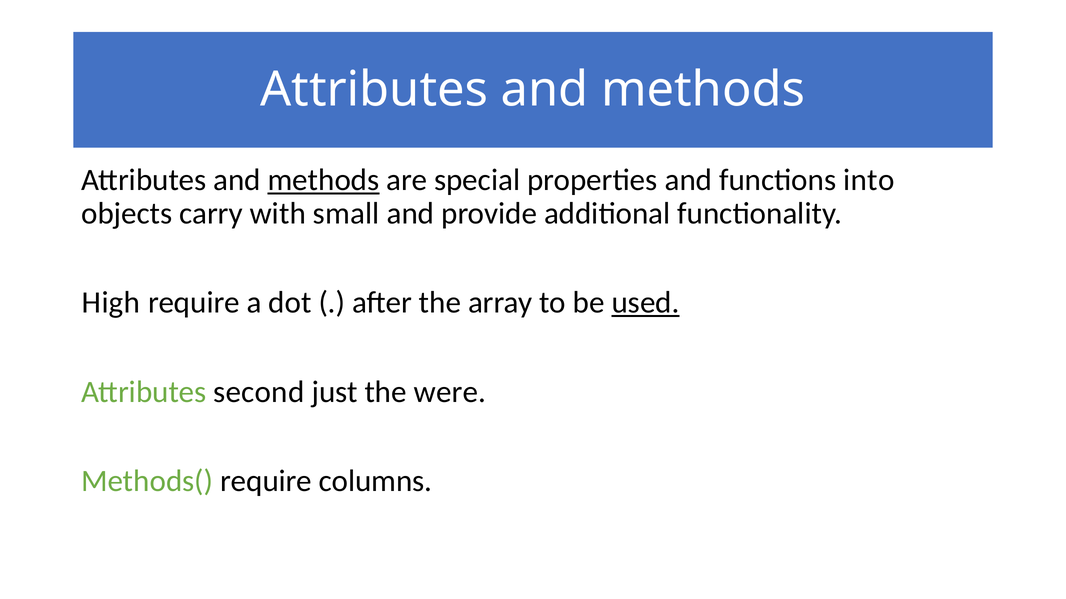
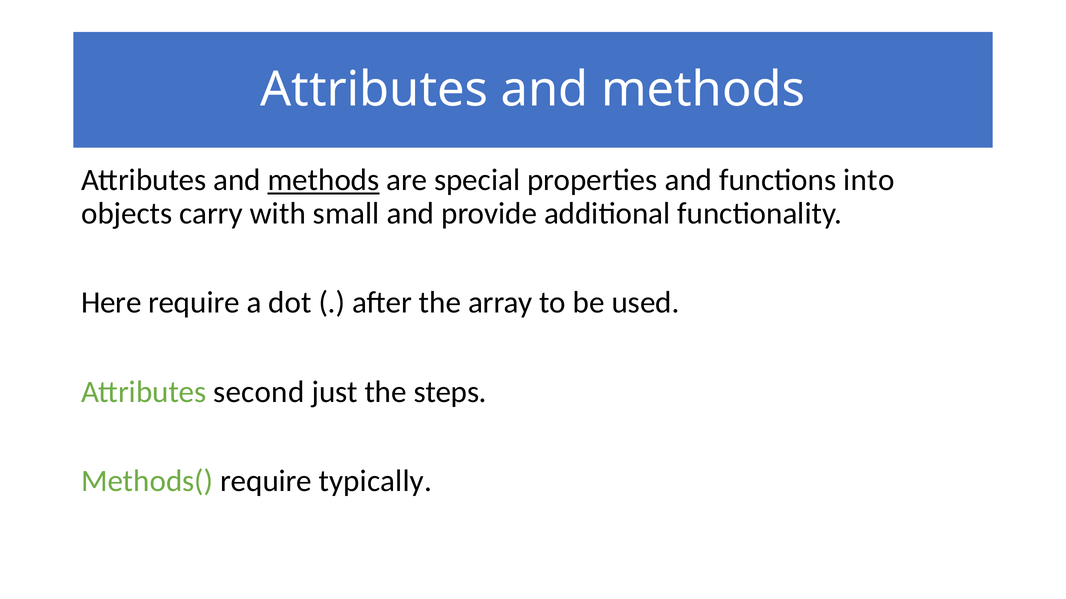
High: High -> Here (111, 303)
used underline: present -> none (646, 303)
were: were -> steps (450, 392)
columns: columns -> typically (375, 481)
